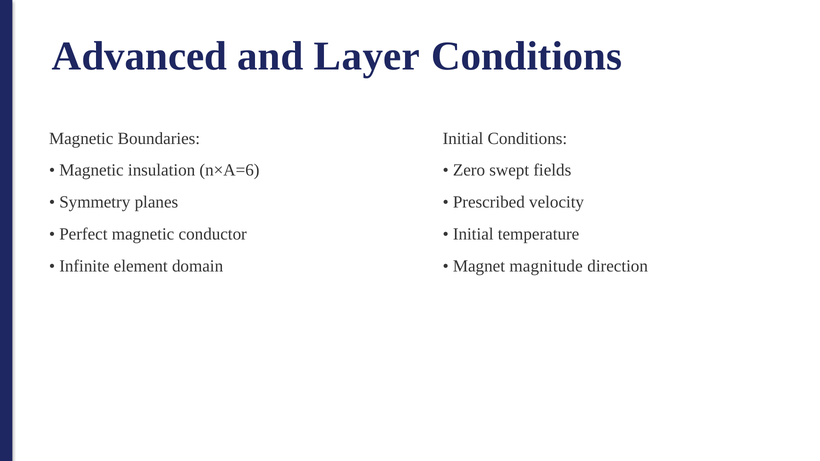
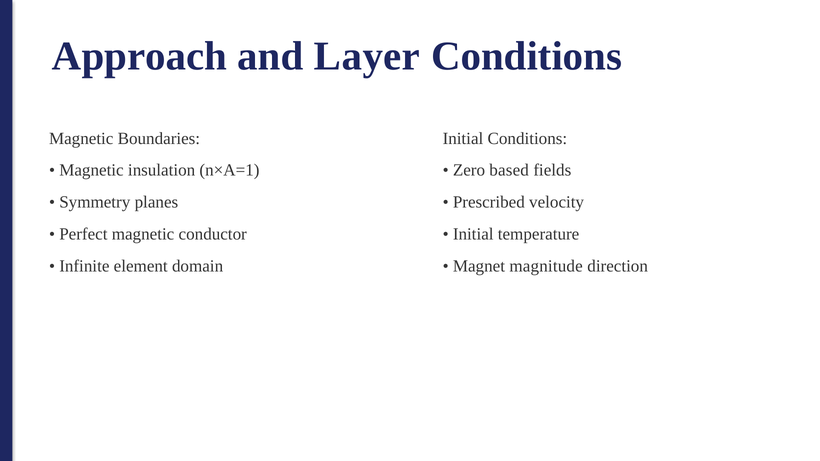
Advanced: Advanced -> Approach (140, 56)
n×A=6: n×A=6 -> n×A=1 (229, 170)
swept: swept -> based (509, 170)
